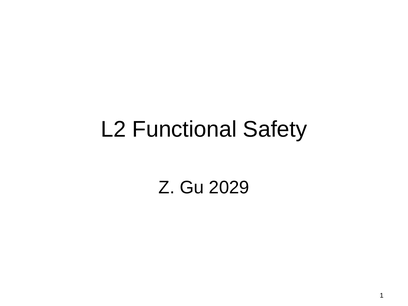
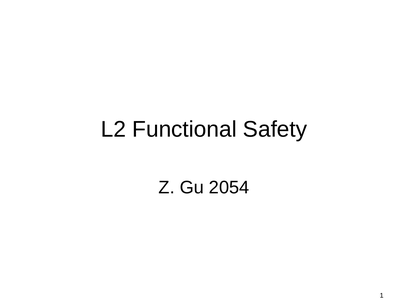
2029: 2029 -> 2054 (229, 188)
